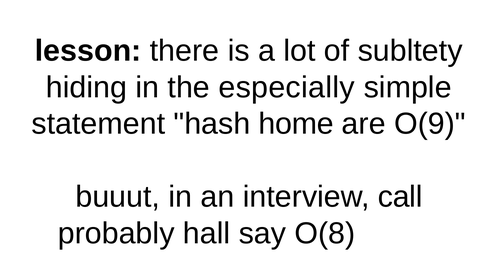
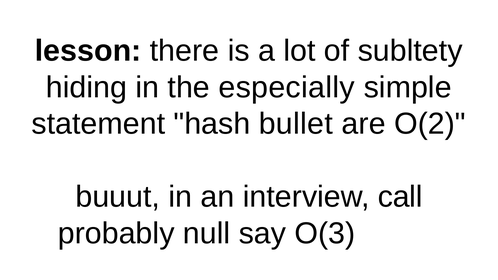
home: home -> bullet (296, 124)
O(9: O(9 -> O(2 (430, 124)
hall: hall -> null (207, 233)
O(8: O(8 -> O(3 (325, 233)
